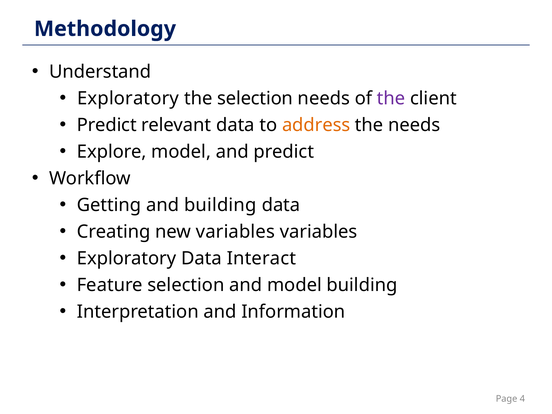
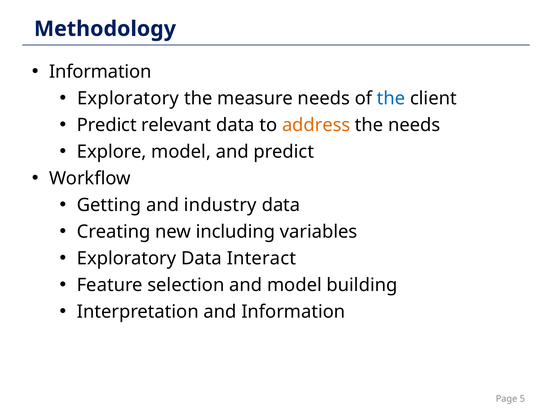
Understand: Understand -> Information (100, 72)
the selection: selection -> measure (255, 98)
the colour: purple -> blue (391, 98)
and building: building -> industry (220, 205)
new variables: variables -> including (236, 232)
4: 4 -> 5 (522, 399)
